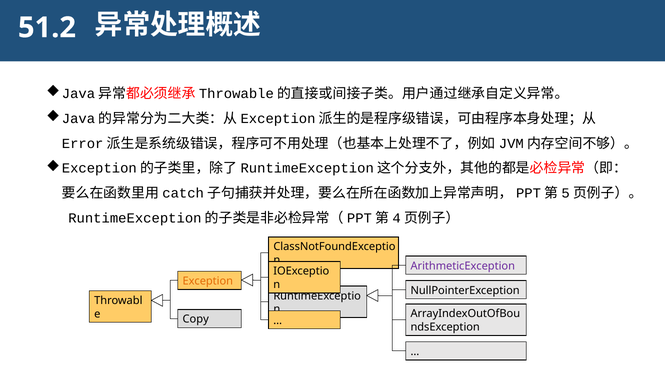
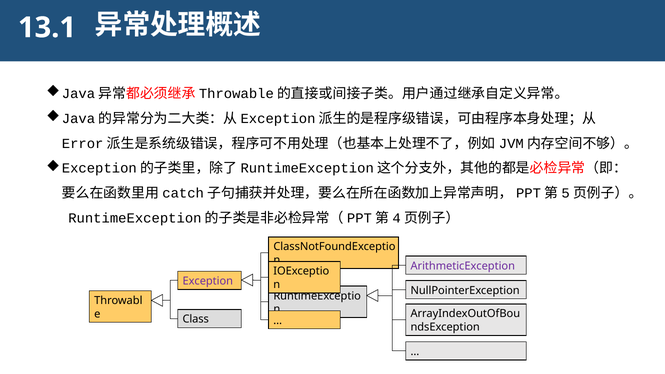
51.2: 51.2 -> 13.1 (47, 28)
Exception colour: orange -> purple (208, 281)
Copy: Copy -> Class (196, 319)
